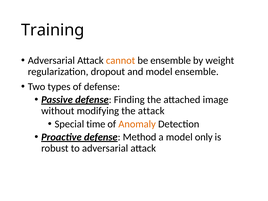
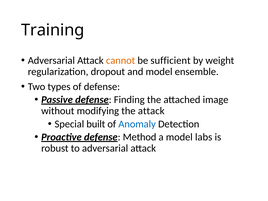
be ensemble: ensemble -> sufficient (171, 60)
time: time -> built (96, 124)
Anomaly colour: orange -> blue (137, 124)
only: only -> labs (204, 137)
